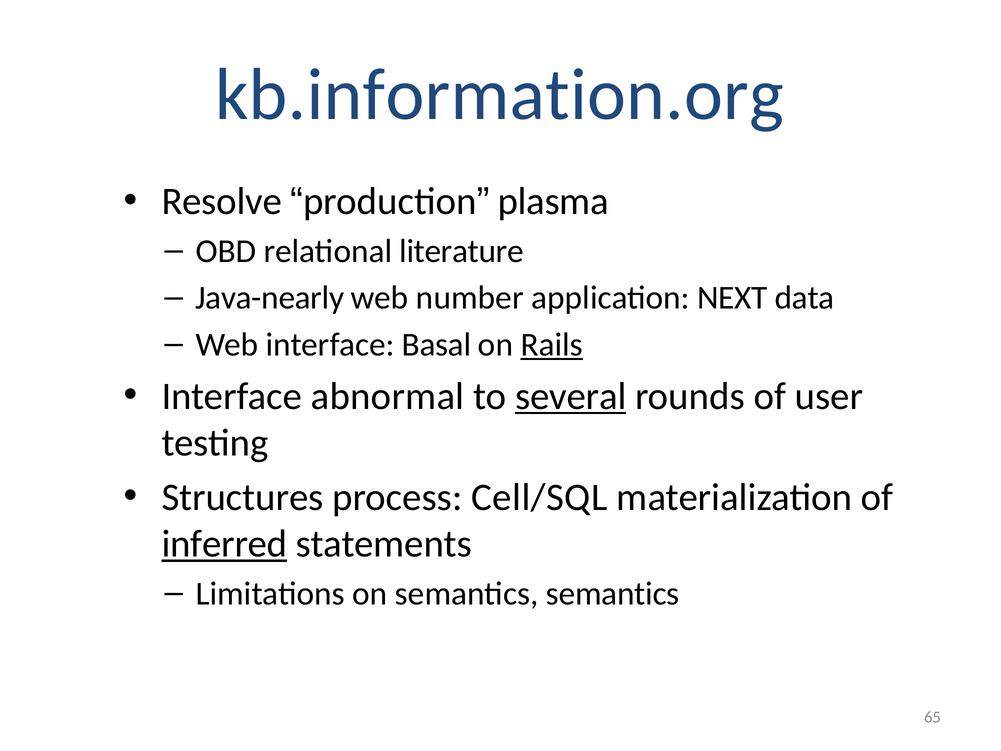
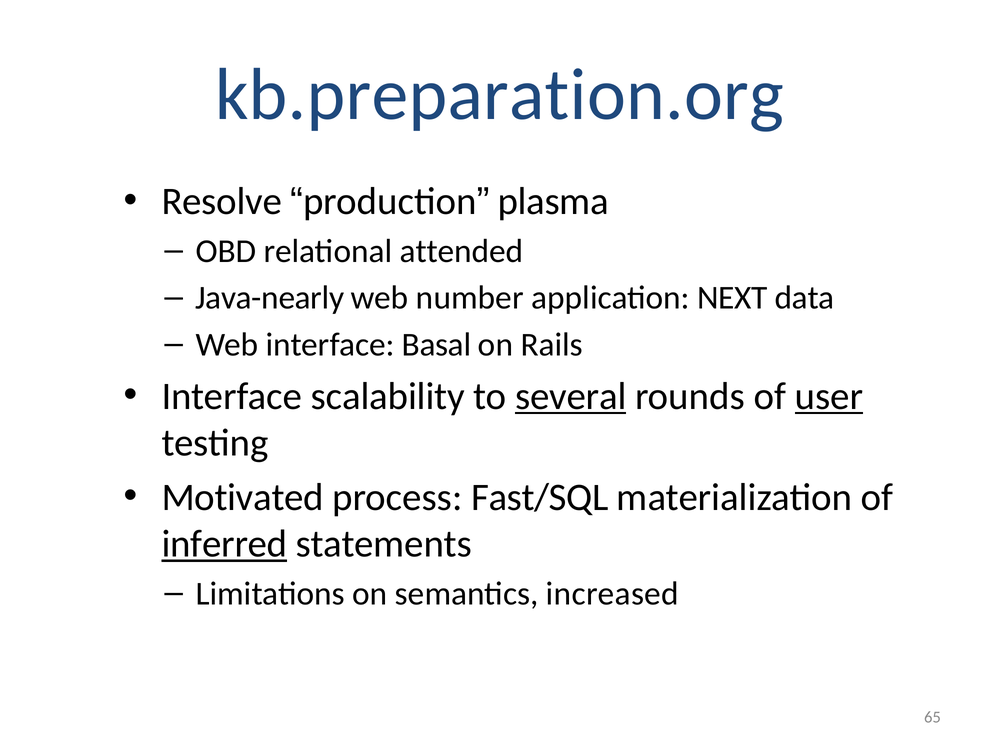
kb.information.org: kb.information.org -> kb.preparation.org (499, 95)
literature: literature -> attended (461, 251)
Rails underline: present -> none (552, 345)
abnormal: abnormal -> scalability (388, 396)
user underline: none -> present (829, 396)
Structures: Structures -> Motivated (243, 497)
Cell/SQL: Cell/SQL -> Fast/SQL (540, 497)
semantics semantics: semantics -> increased (612, 593)
